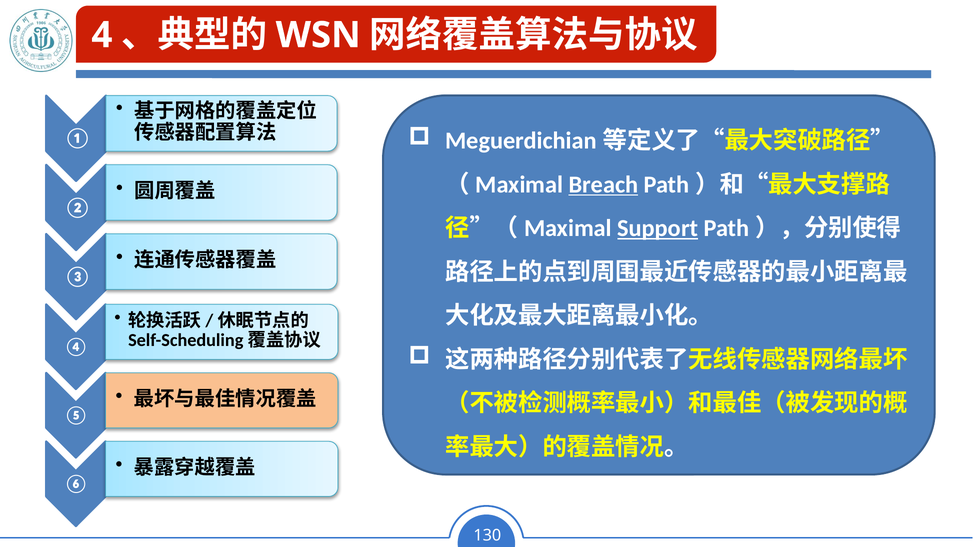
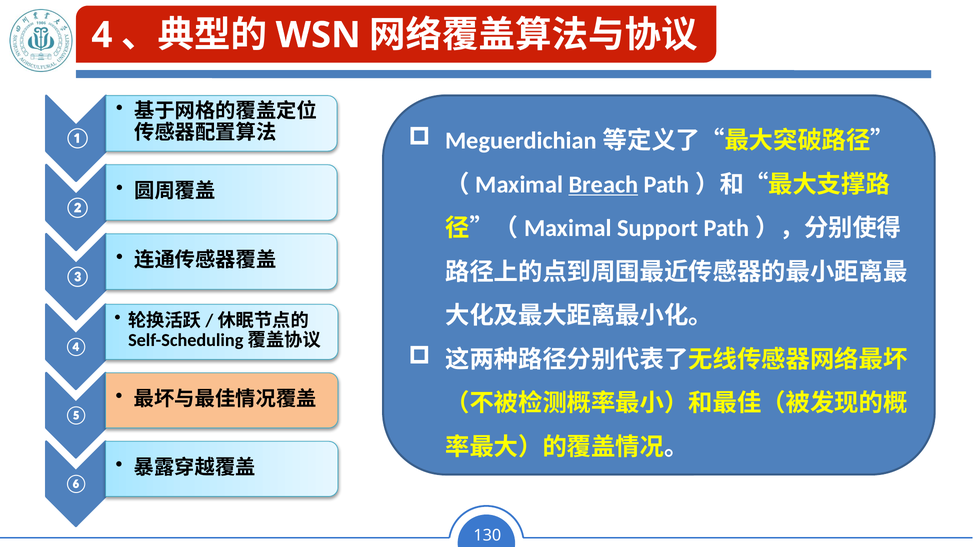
Support underline: present -> none (658, 228)
